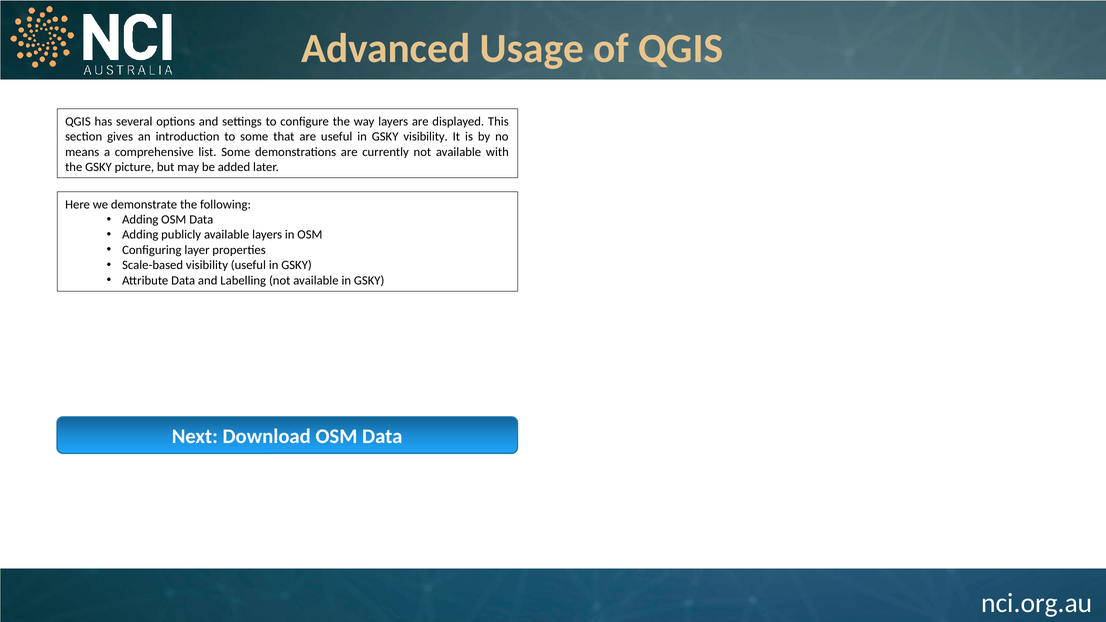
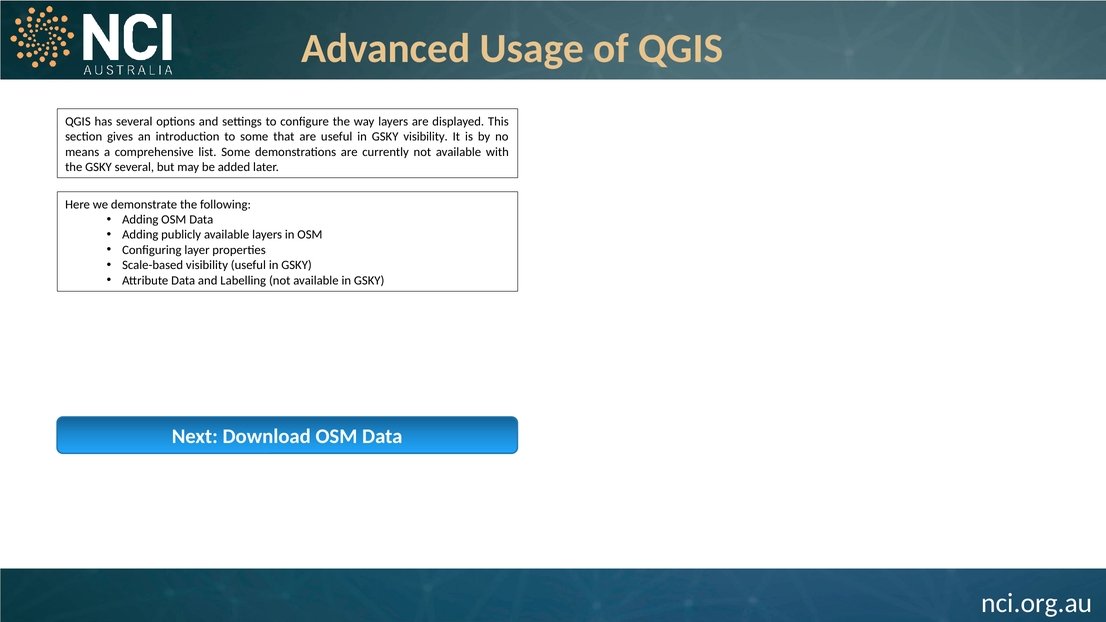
GSKY picture: picture -> several (134, 167)
